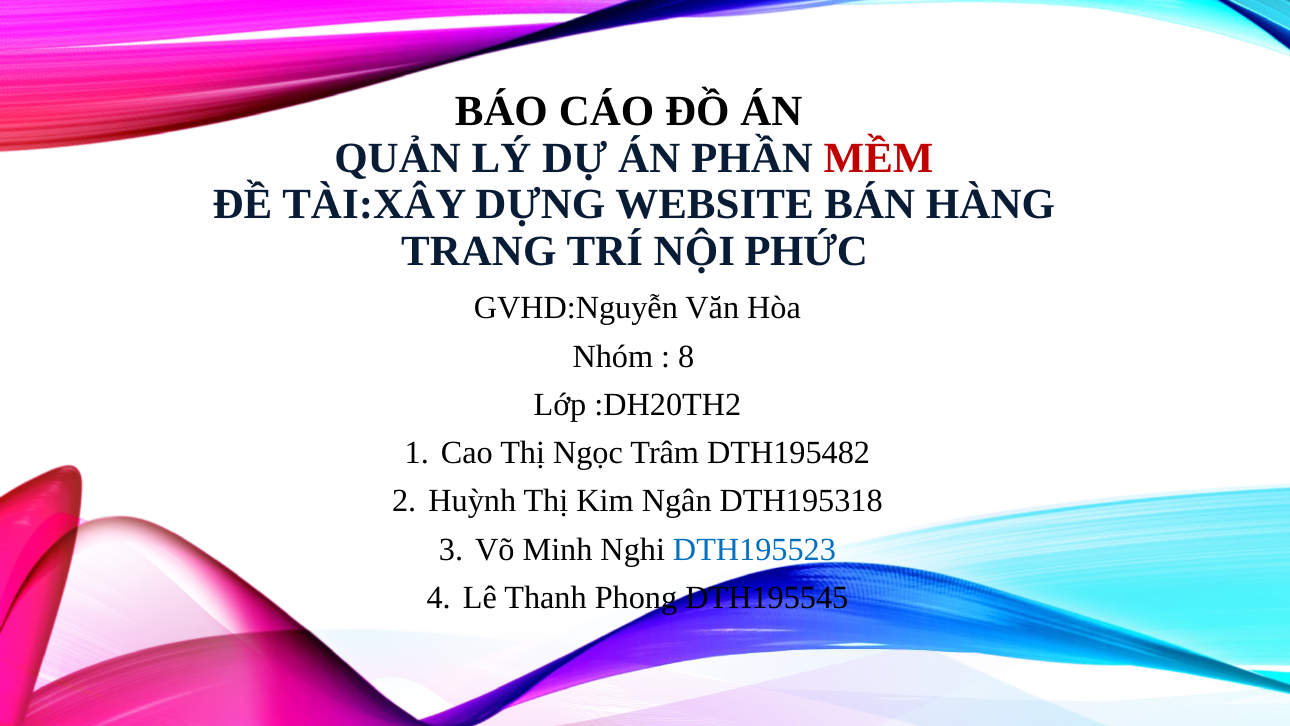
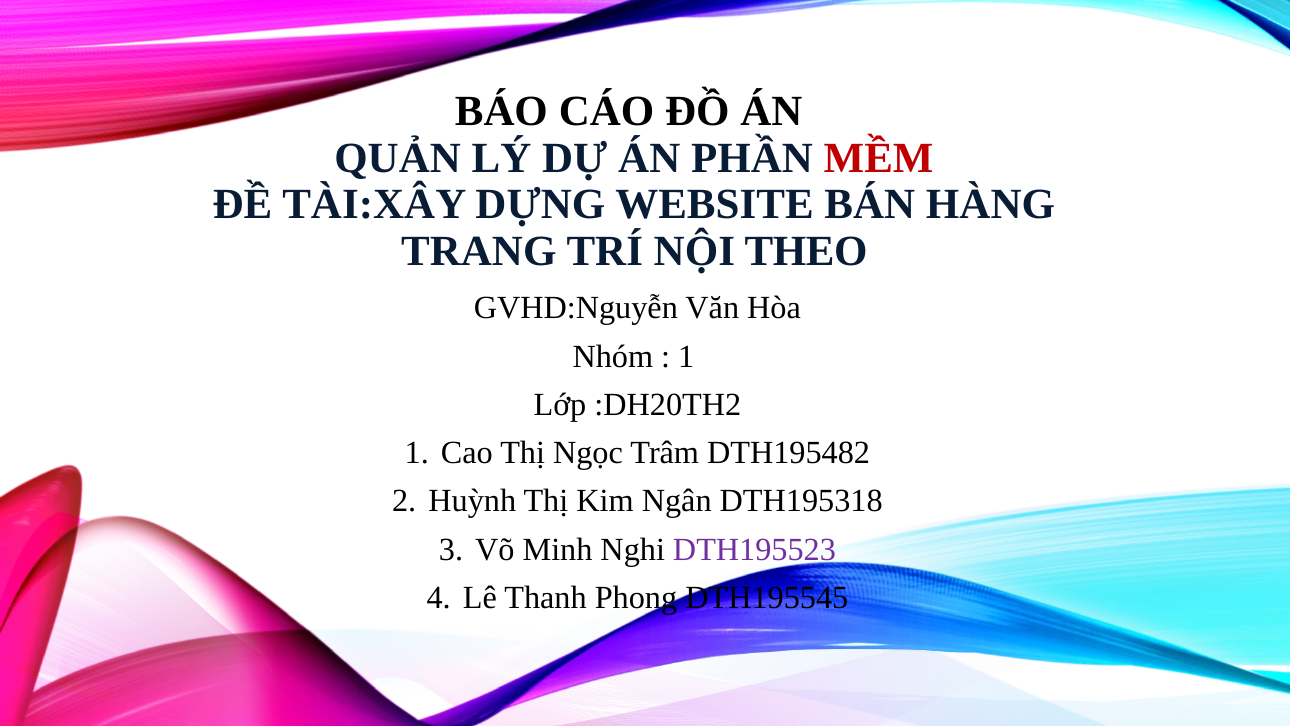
PHỨC: PHỨC -> THEO (806, 251)
8: 8 -> 1 (686, 356)
DTH195523 colour: blue -> purple (754, 549)
